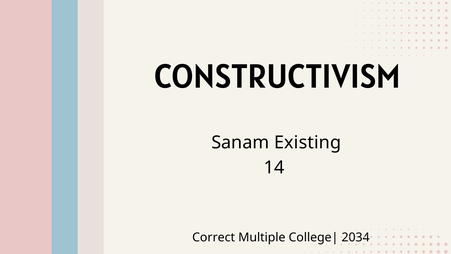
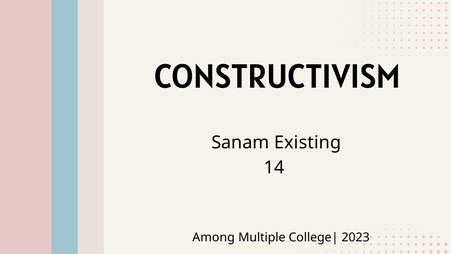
Correct: Correct -> Among (214, 237)
2034: 2034 -> 2023 (356, 237)
